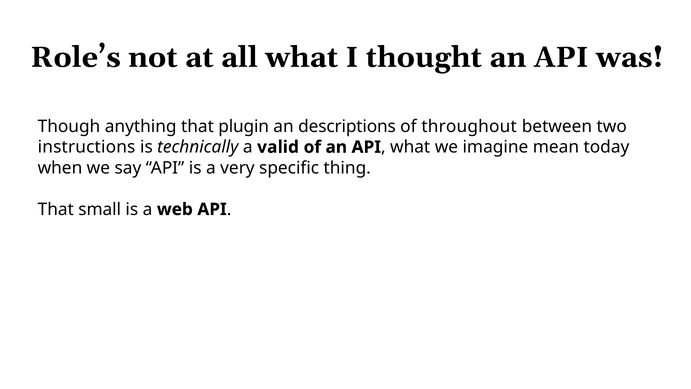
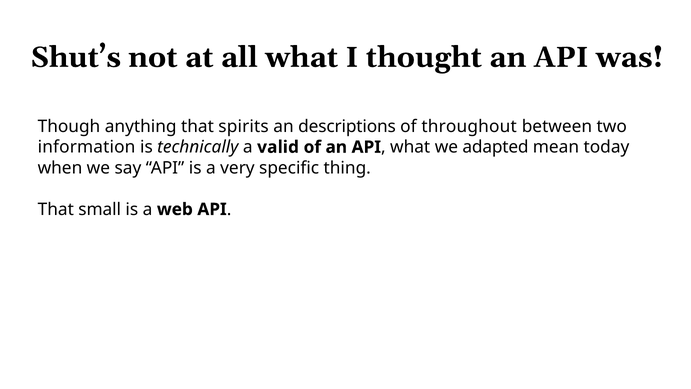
Role’s: Role’s -> Shut’s (76, 57)
plugin: plugin -> spirits (244, 126)
instructions: instructions -> information (87, 147)
imagine: imagine -> adapted (496, 147)
